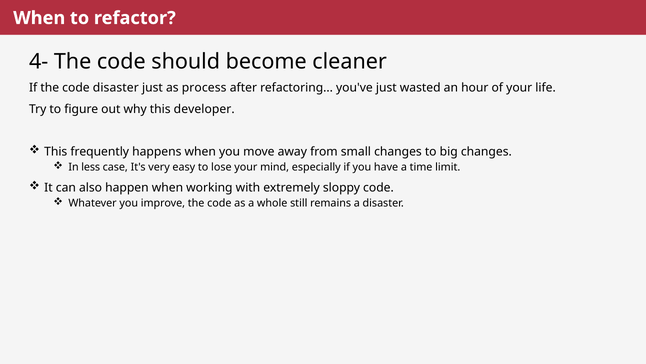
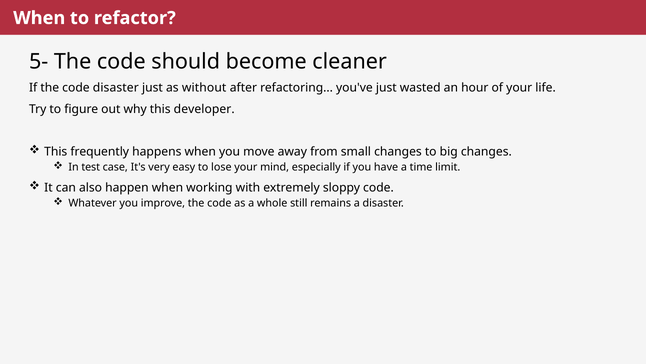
4-: 4- -> 5- (39, 61)
process: process -> without (204, 88)
less: less -> test (91, 167)
